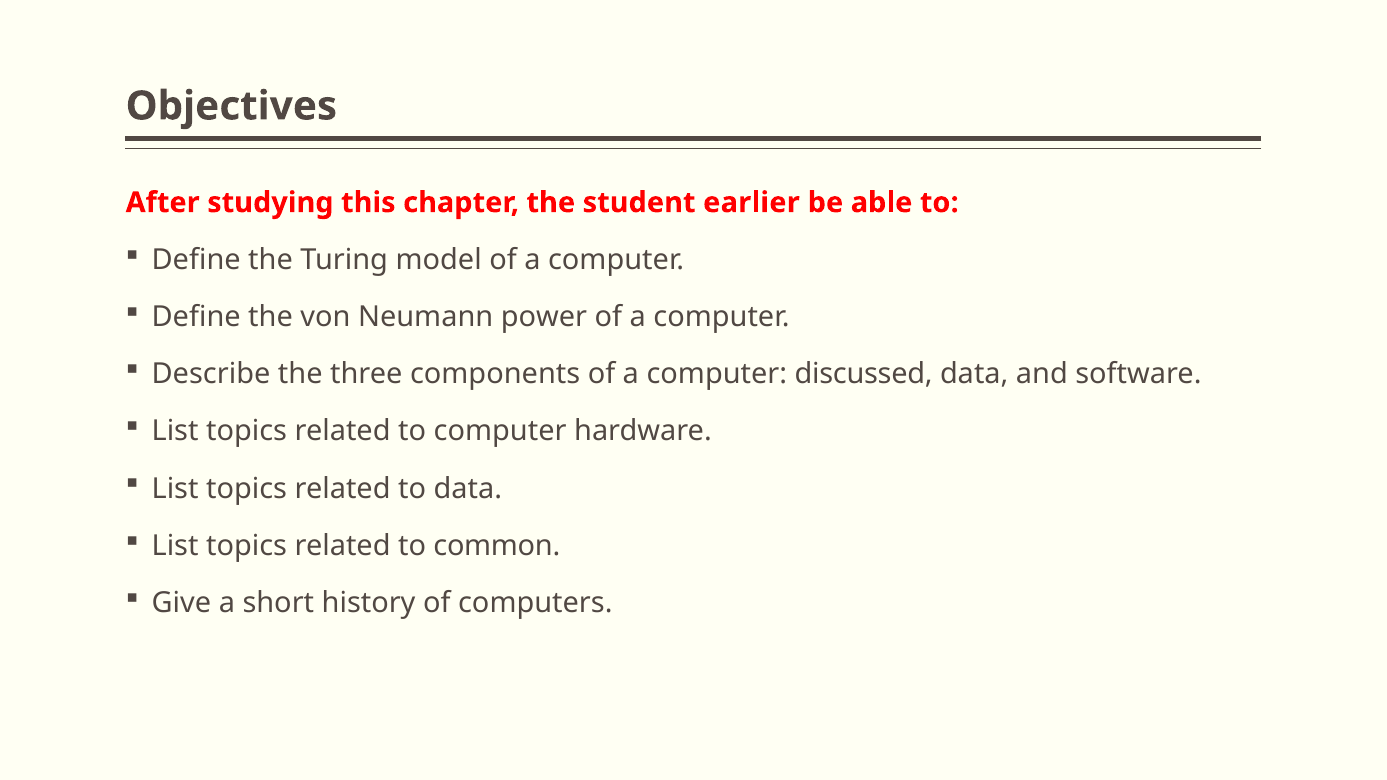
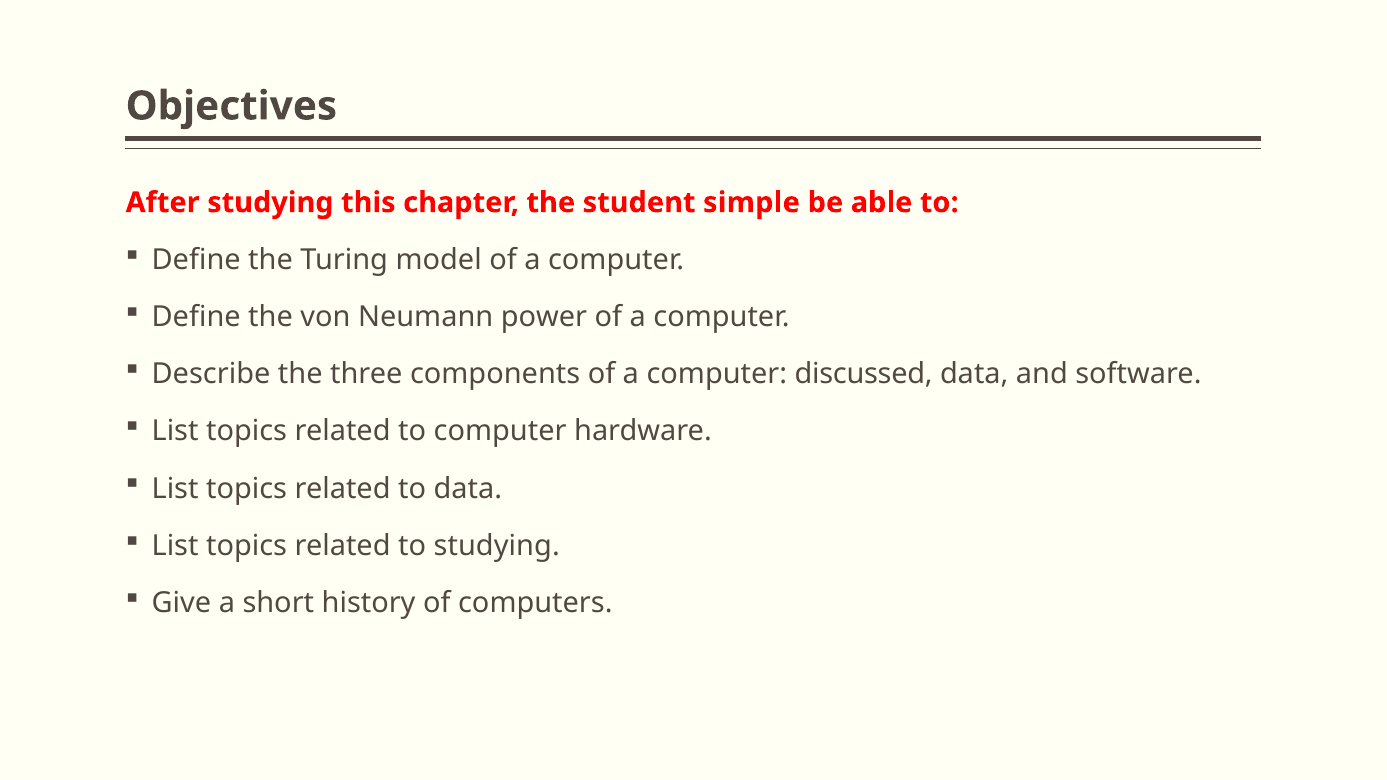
earlier: earlier -> simple (751, 203)
to common: common -> studying (497, 546)
